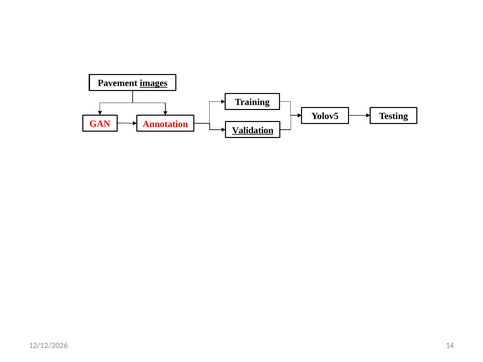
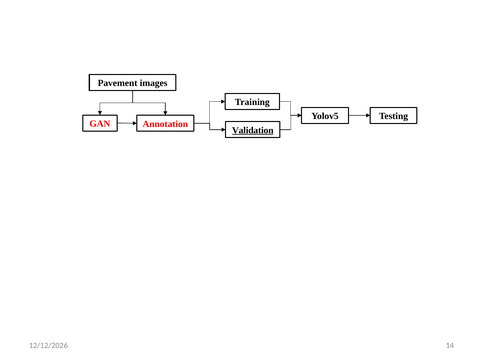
images underline: present -> none (154, 83)
